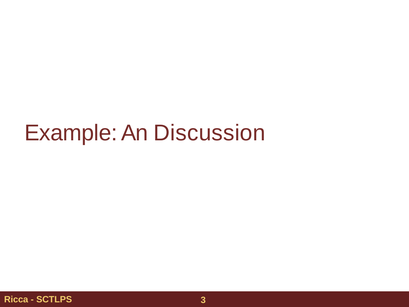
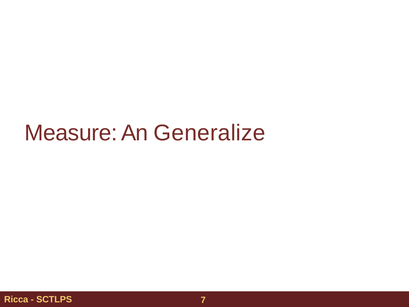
Example: Example -> Measure (71, 133)
Discussion: Discussion -> Generalize (210, 133)
3: 3 -> 7 (203, 300)
